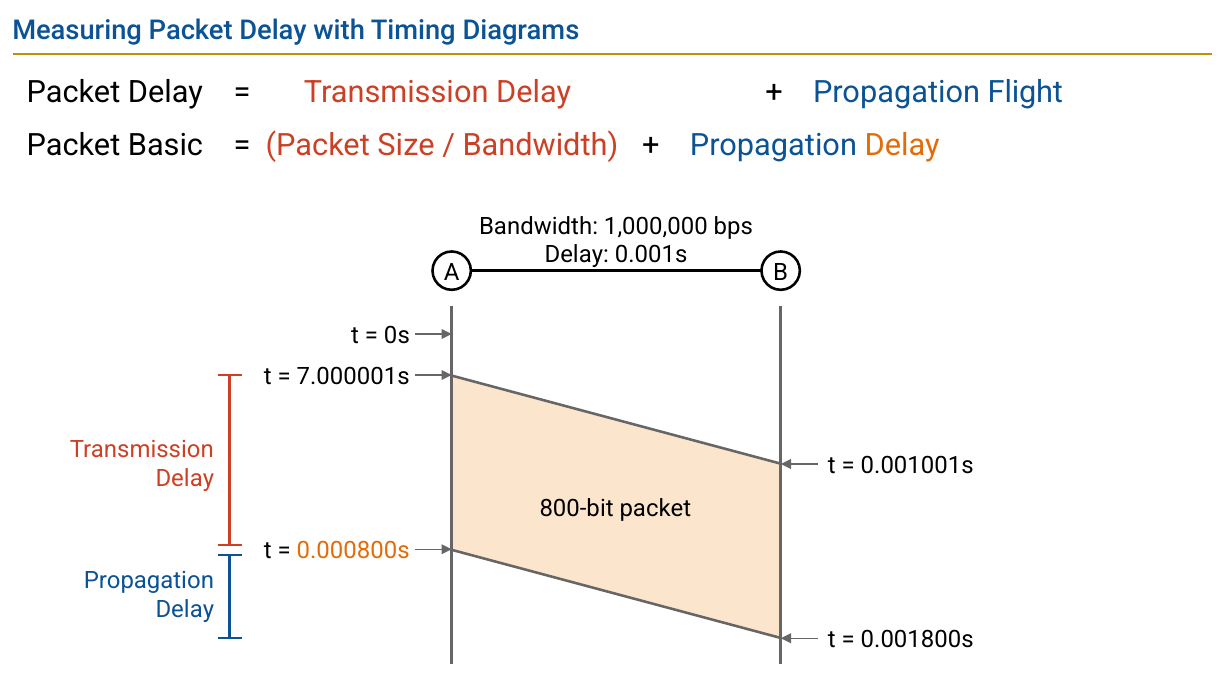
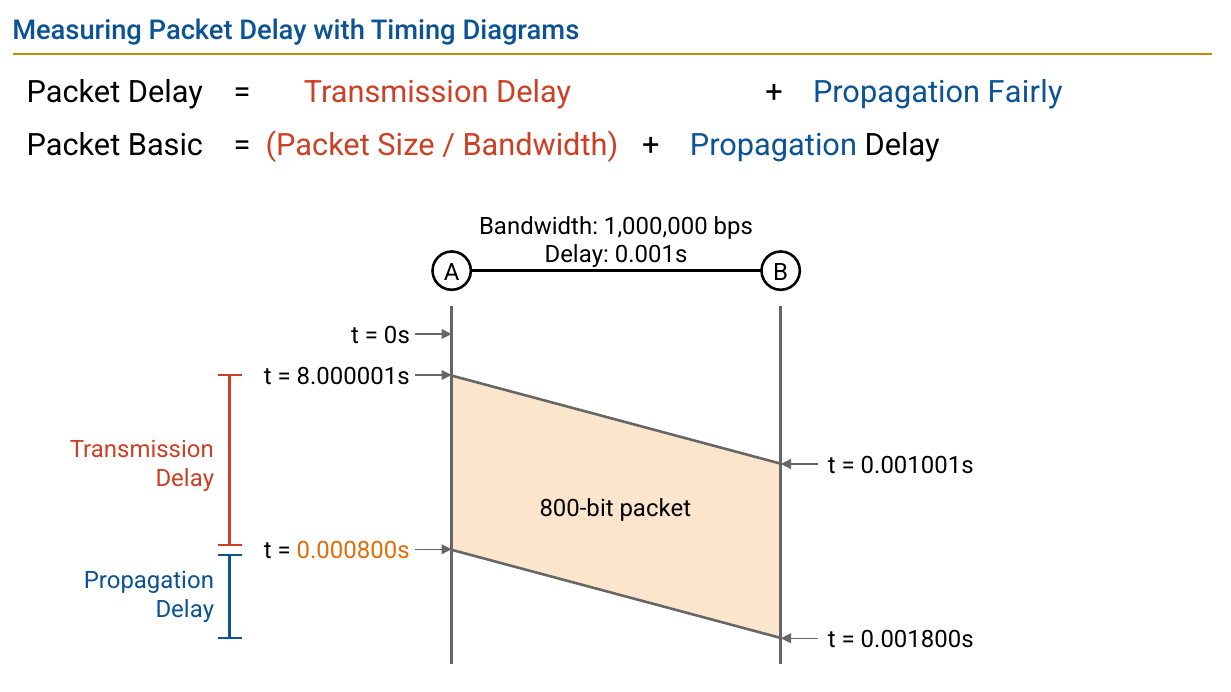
Flight: Flight -> Fairly (1025, 93)
Delay colour: orange -> black (902, 145)
7.000001s: 7.000001s -> 8.000001s (353, 377)
